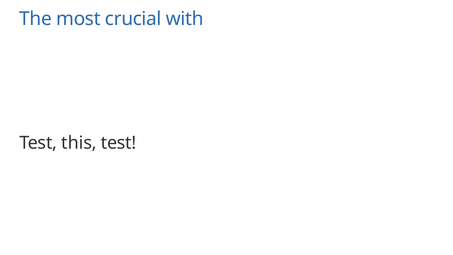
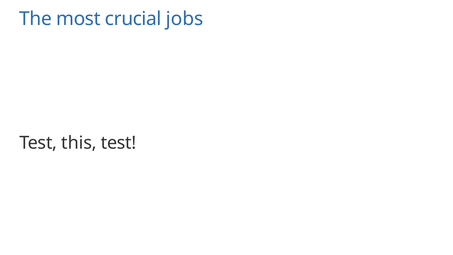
with: with -> jobs (185, 19)
